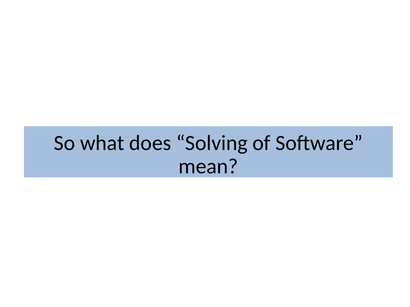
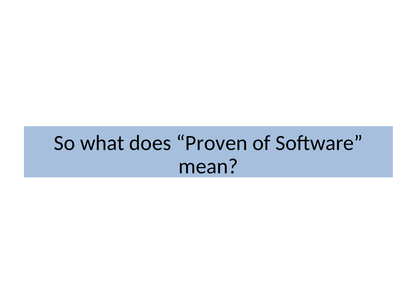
Solving: Solving -> Proven (212, 143)
